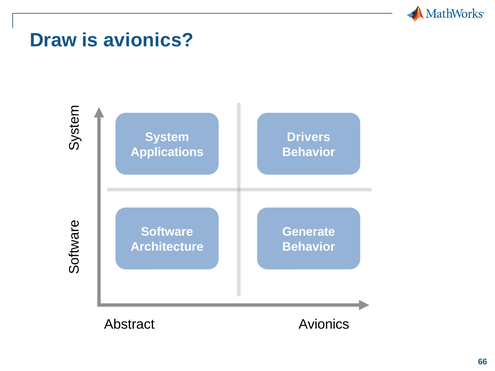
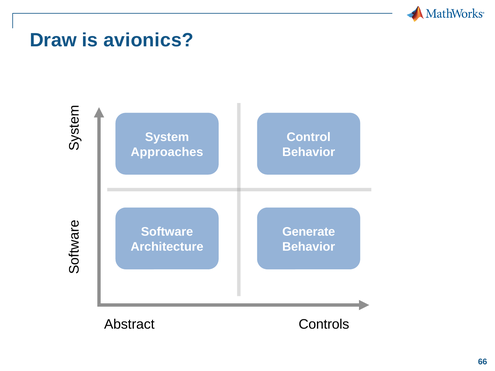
Drivers: Drivers -> Control (309, 137)
Applications: Applications -> Approaches (167, 152)
Abstract Avionics: Avionics -> Controls (324, 325)
